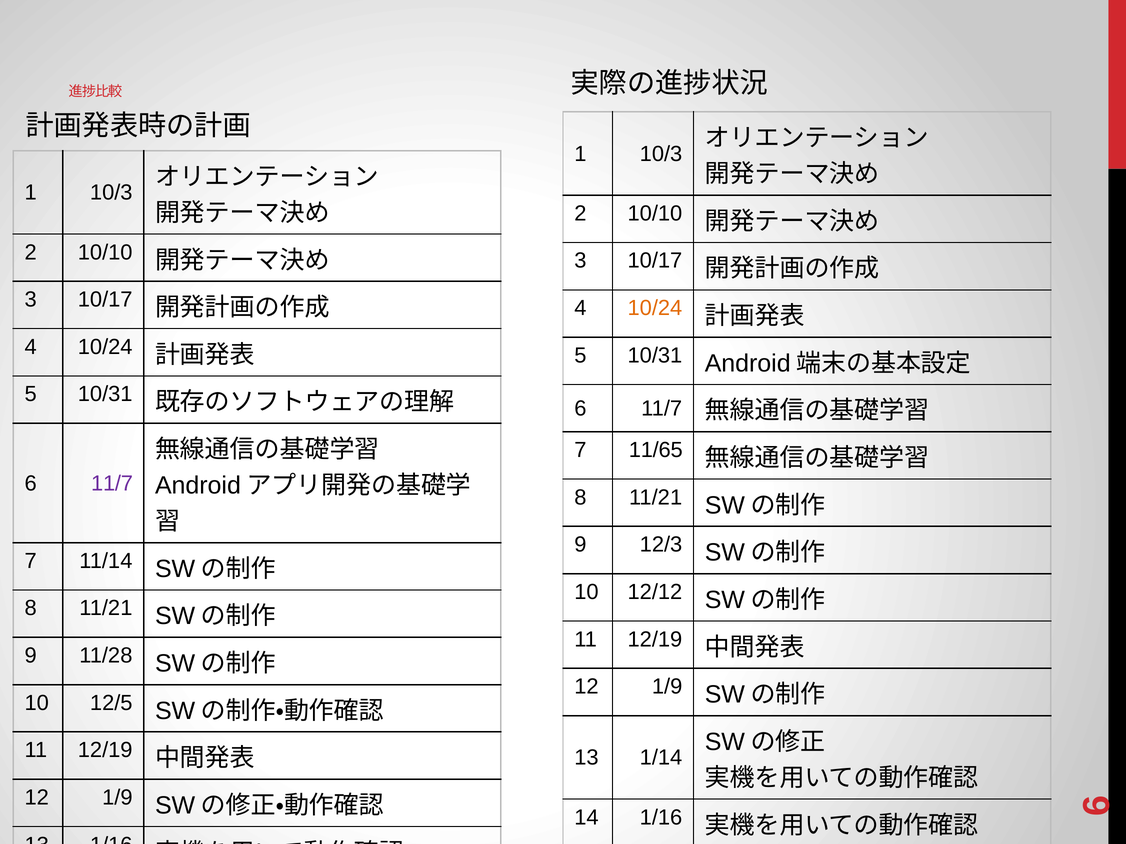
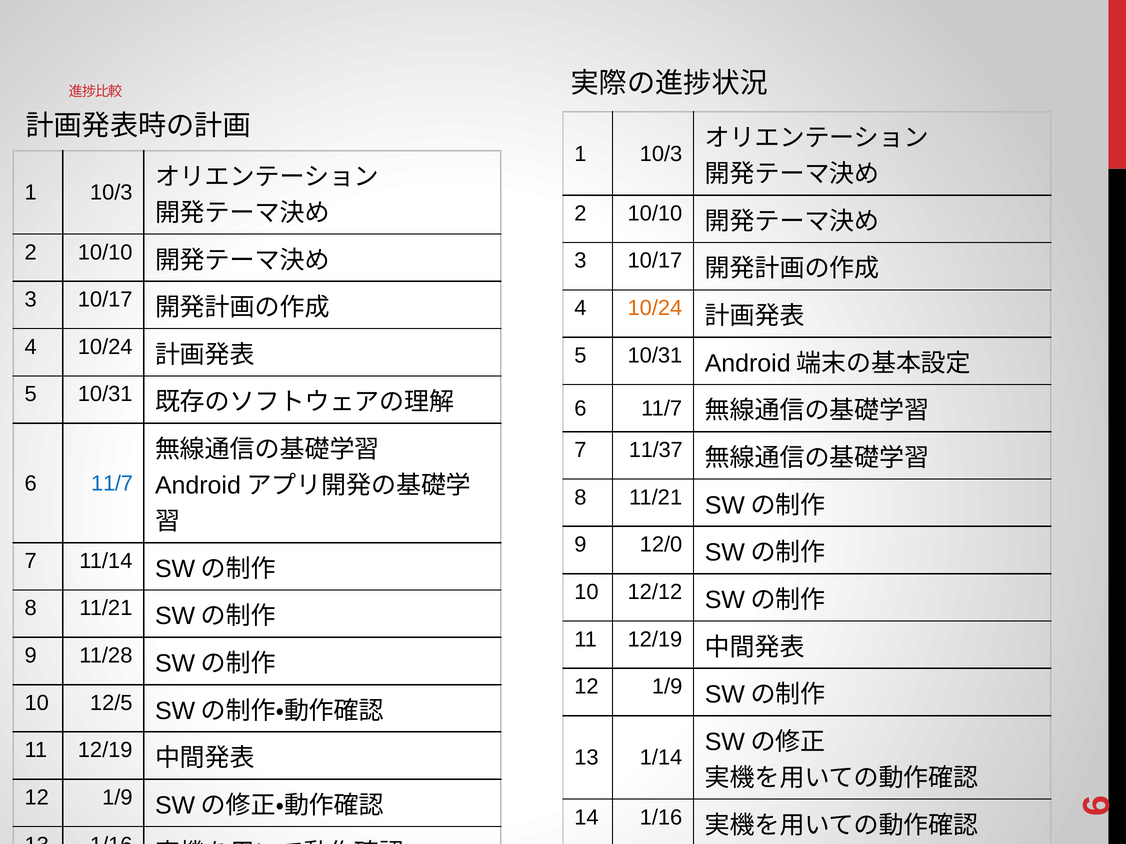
11/65: 11/65 -> 11/37 (656, 450)
11/7 colour: purple -> blue (112, 484)
12/3: 12/3 -> 12/0 (661, 545)
